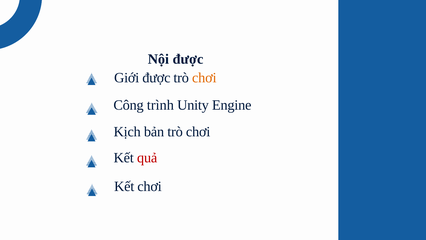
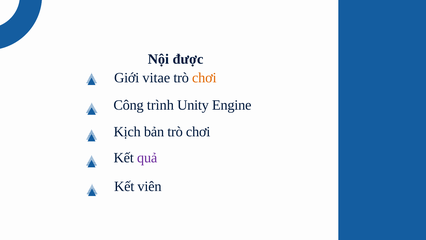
Giới được: được -> vitae (156, 78)
quả colour: red -> purple (147, 158)
Kết chơi: chơi -> viên (150, 186)
